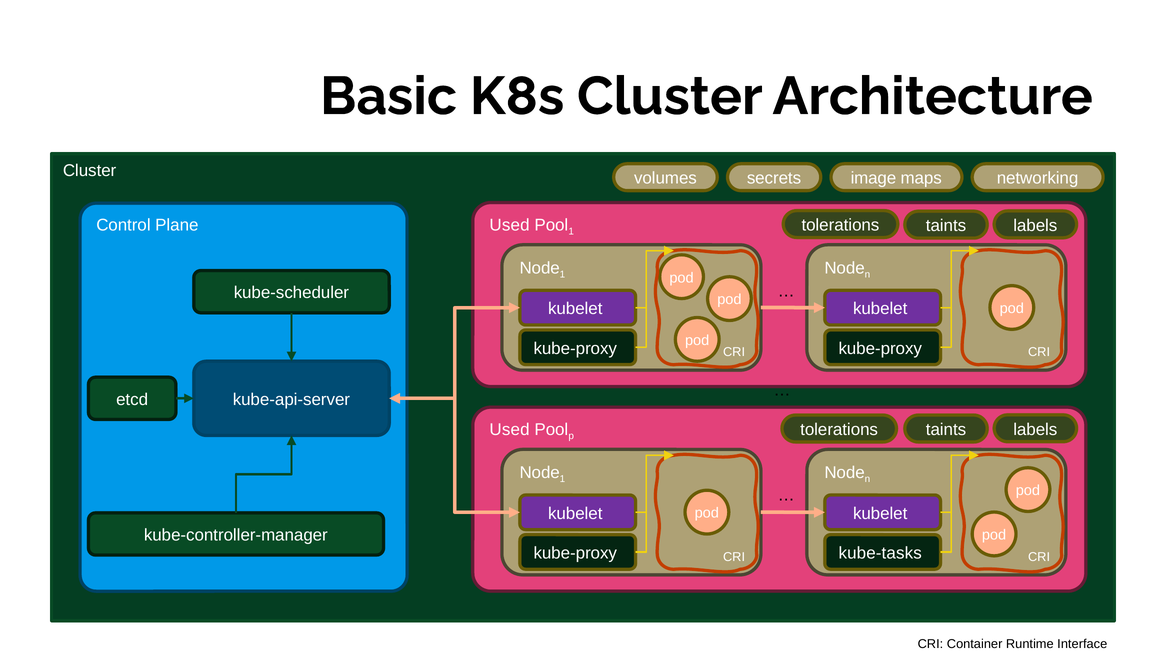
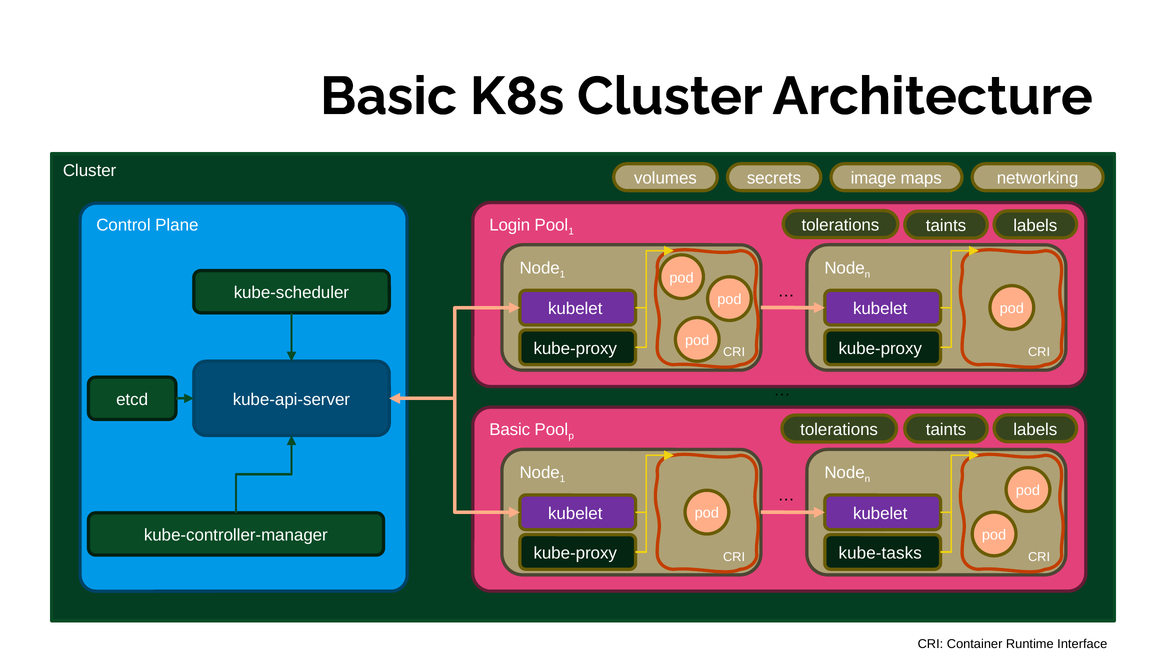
Plane Used: Used -> Login (510, 225)
Used: Used -> Basic (510, 429)
